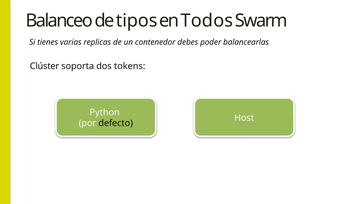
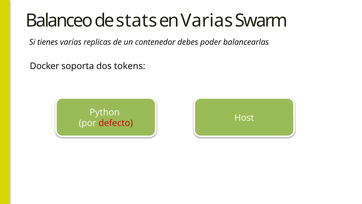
tipos: tipos -> stats (137, 21)
en Todos: Todos -> Varias (207, 21)
Clúster: Clúster -> Docker (45, 66)
defecto colour: black -> red (116, 123)
